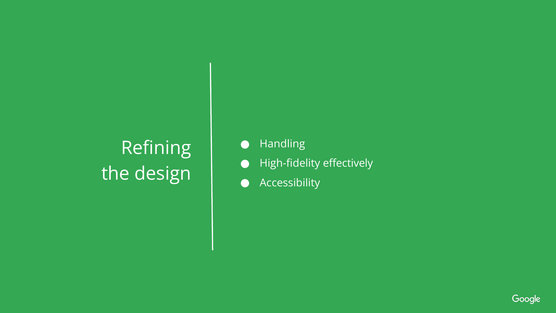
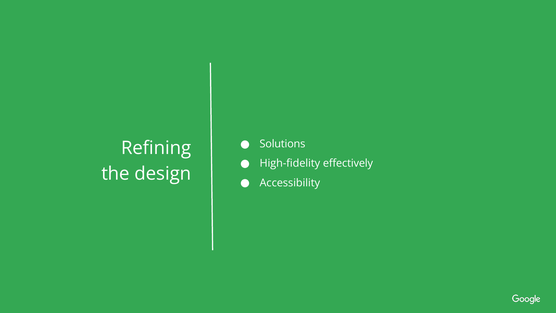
Handling: Handling -> Solutions (282, 144)
